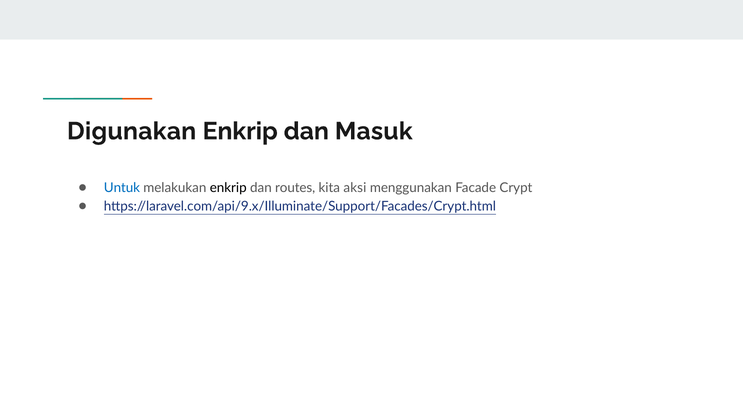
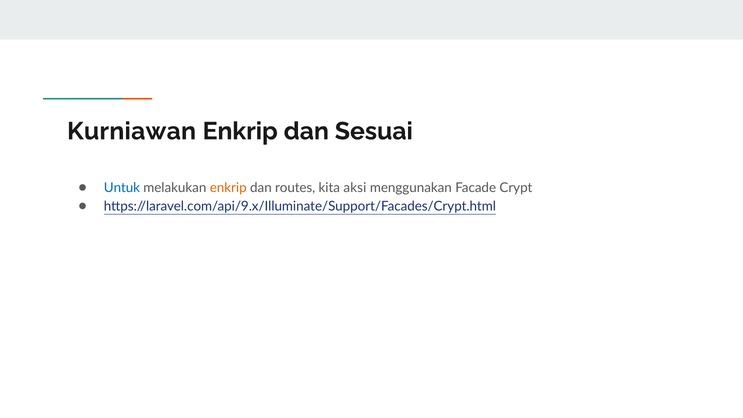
Digunakan: Digunakan -> Kurniawan (132, 131)
Masuk: Masuk -> Sesuai (374, 131)
enkrip colour: black -> orange (228, 188)
